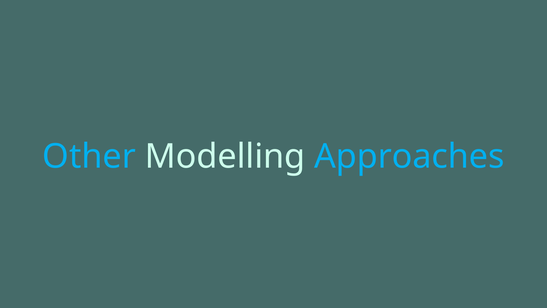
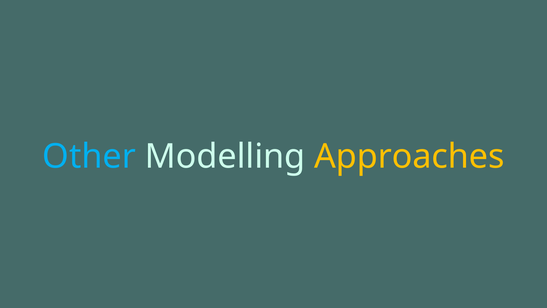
Approaches colour: light blue -> yellow (409, 156)
